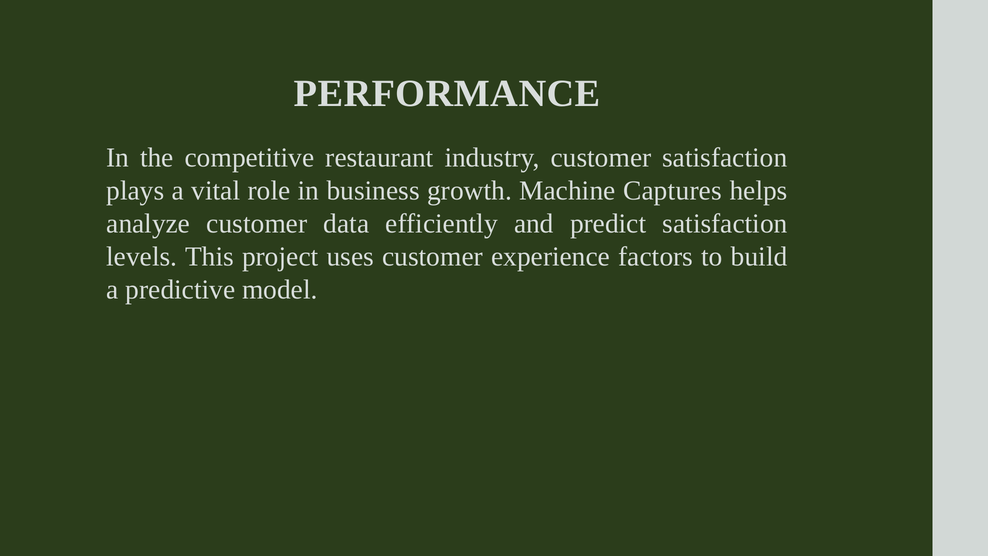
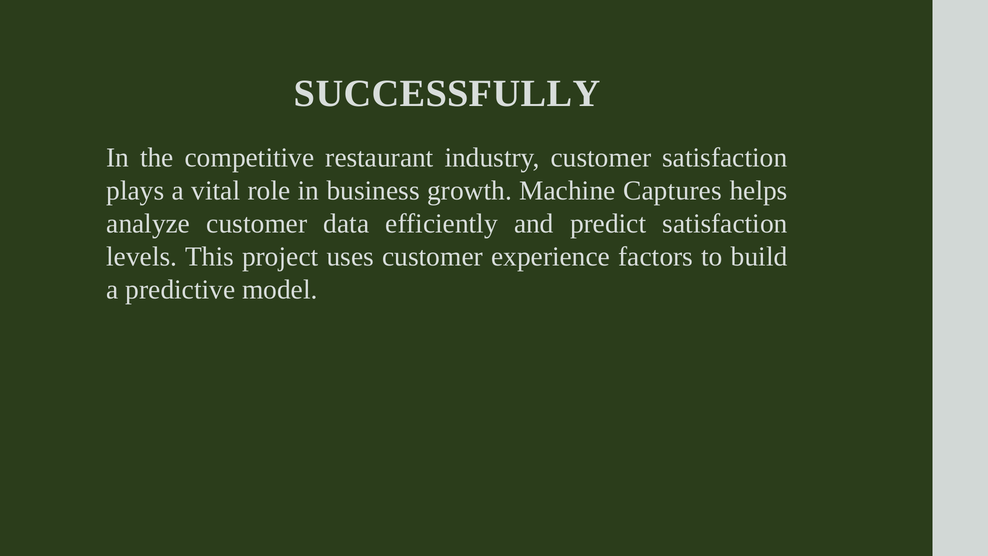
PERFORMANCE: PERFORMANCE -> SUCCESSFULLY (447, 94)
